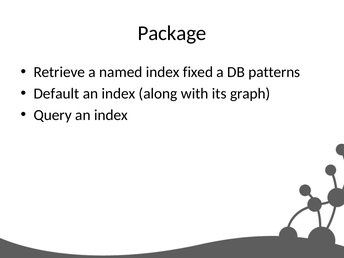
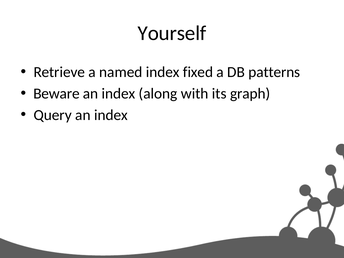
Package: Package -> Yourself (172, 33)
Default: Default -> Beware (56, 94)
